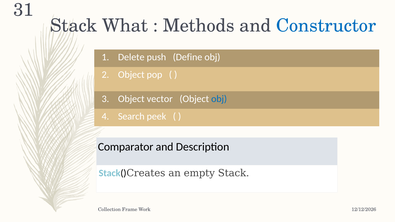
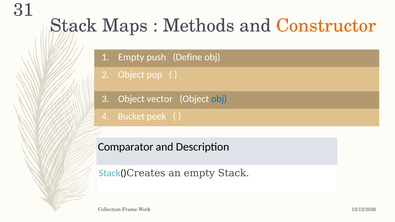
What: What -> Maps (125, 26)
Constructor colour: blue -> orange (326, 26)
1 Delete: Delete -> Empty (131, 57)
Search: Search -> Bucket (131, 116)
